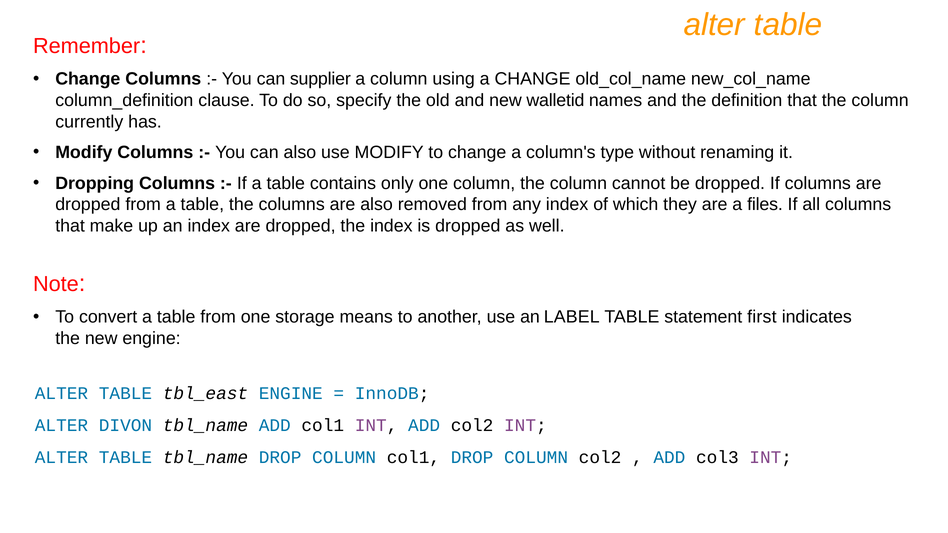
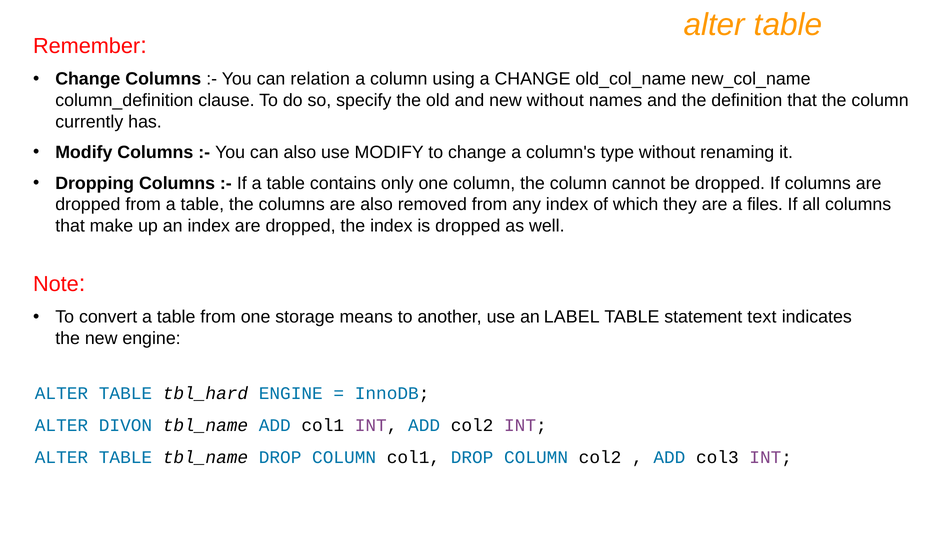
supplier: supplier -> relation (320, 79)
new walletid: walletid -> without (555, 100)
first: first -> text (762, 317)
tbl_east: tbl_east -> tbl_hard (205, 393)
